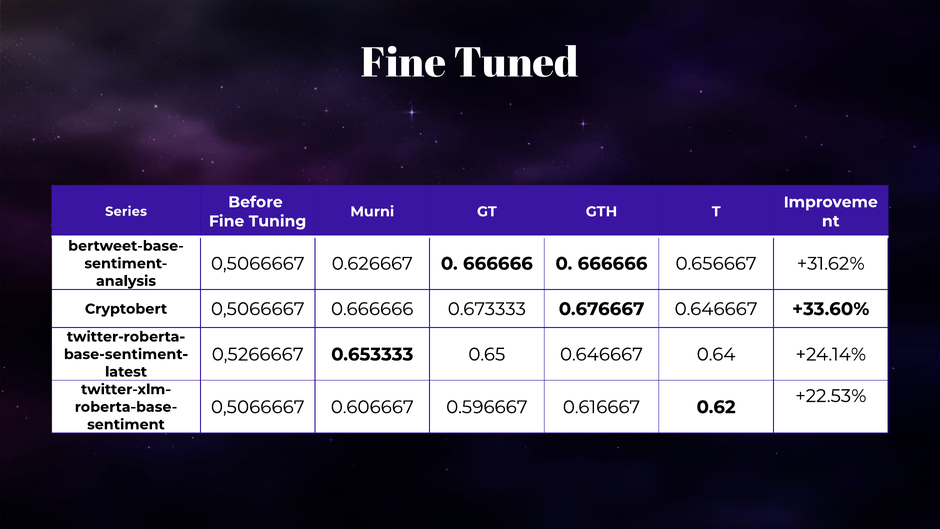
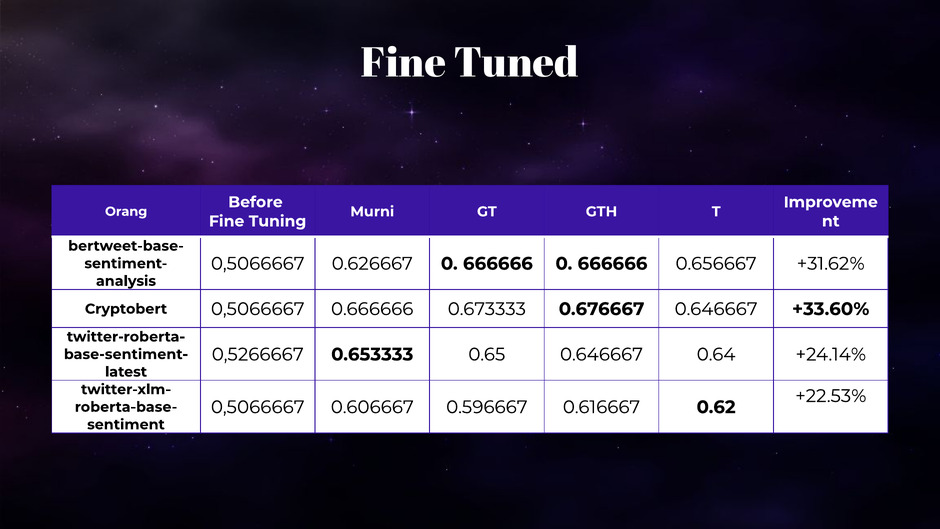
Series: Series -> Orang (126, 211)
